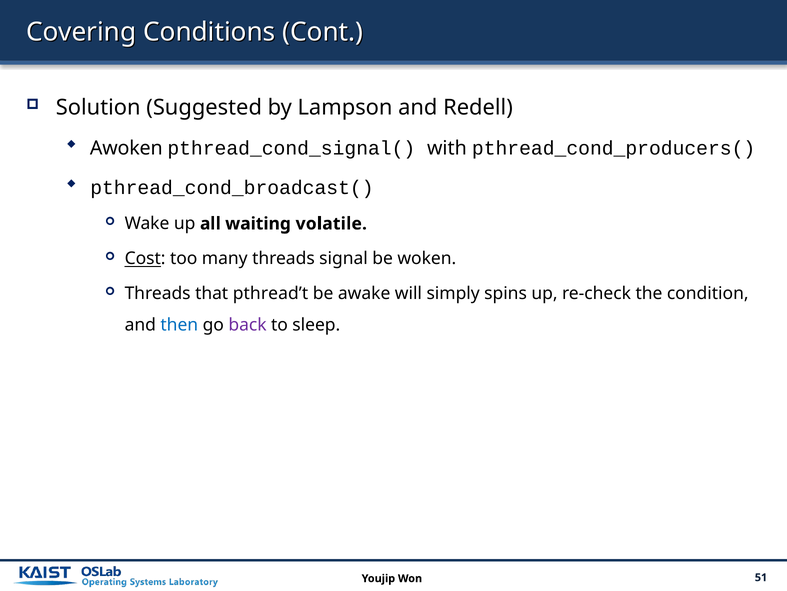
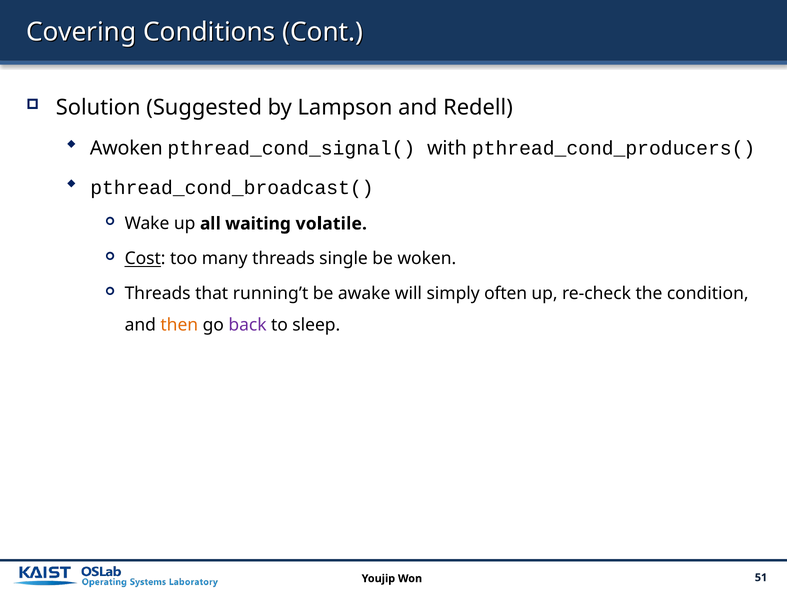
signal: signal -> single (344, 258)
pthread’t: pthread’t -> running’t (271, 293)
spins: spins -> often (506, 293)
then colour: blue -> orange (179, 325)
